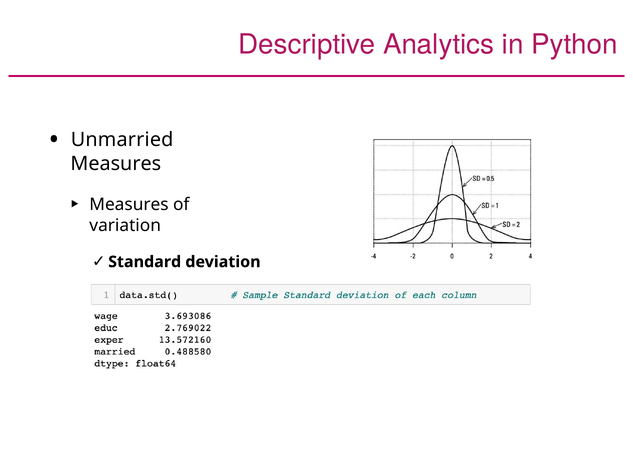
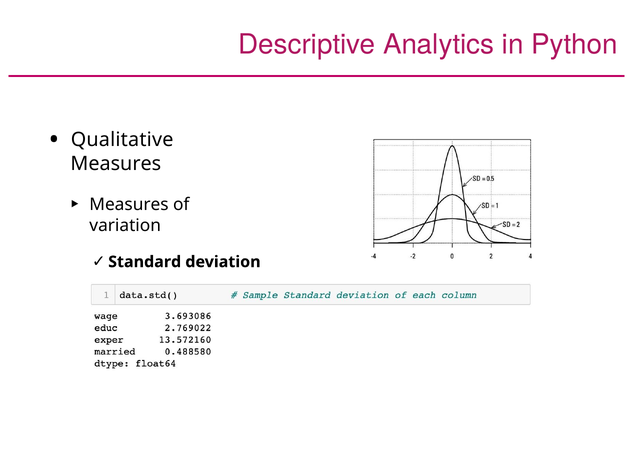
Unmarried: Unmarried -> Qualitative (122, 140)
